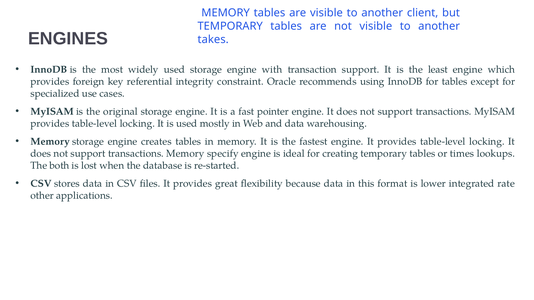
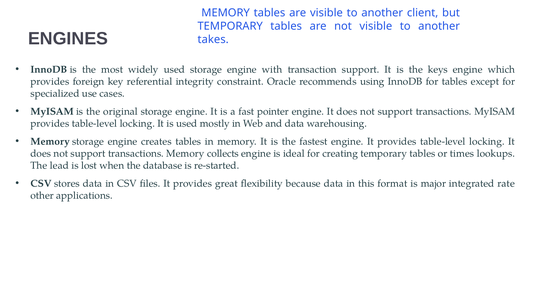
least: least -> keys (438, 70)
specify: specify -> collects (223, 154)
both: both -> lead (59, 166)
lower: lower -> major (433, 184)
